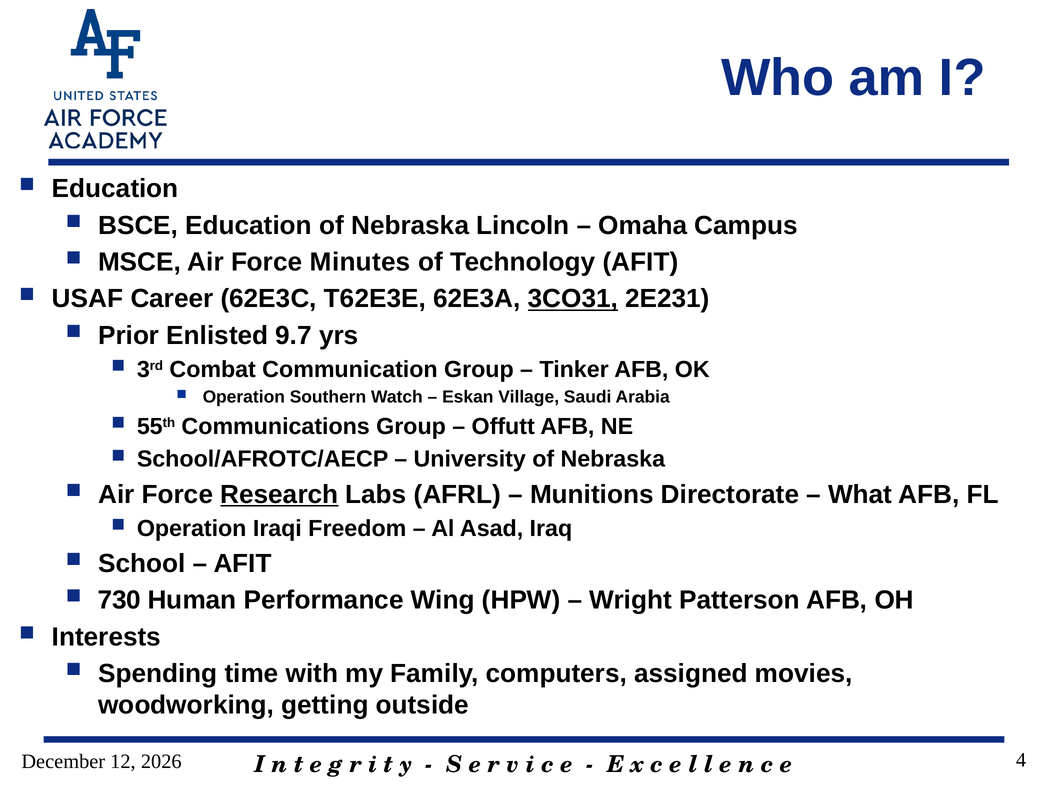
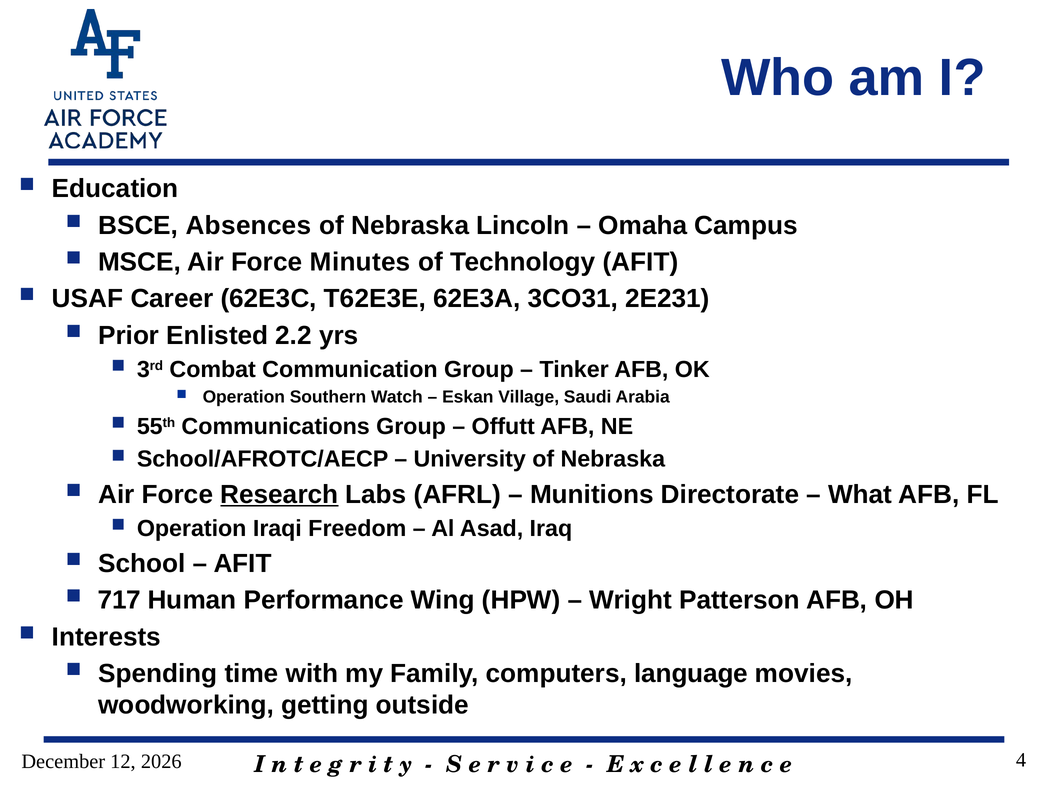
BSCE Education: Education -> Absences (249, 225)
3CO31 underline: present -> none (573, 299)
9.7: 9.7 -> 2.2 (294, 335)
730: 730 -> 717 (119, 600)
assigned: assigned -> language (691, 674)
